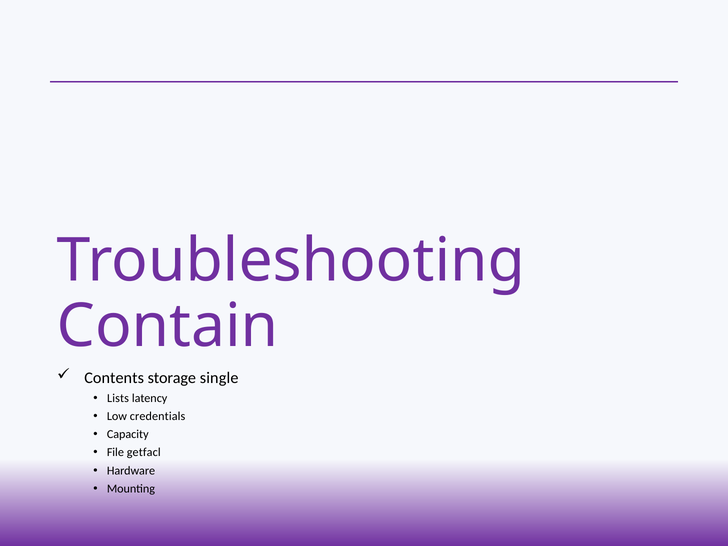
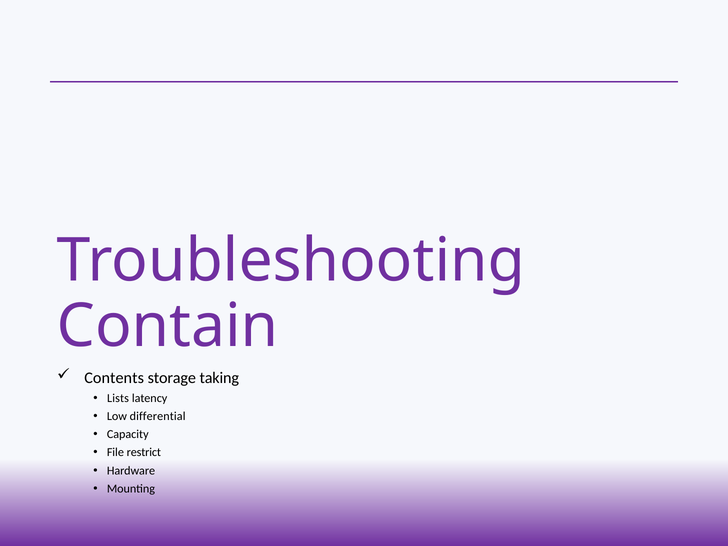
single: single -> taking (219, 378)
credentials: credentials -> differential (158, 416)
getfacl: getfacl -> restrict (144, 452)
